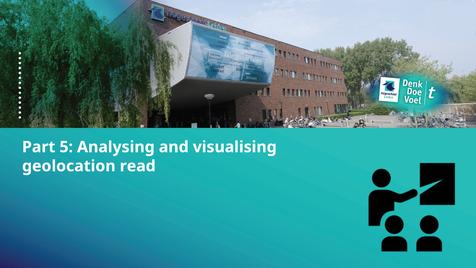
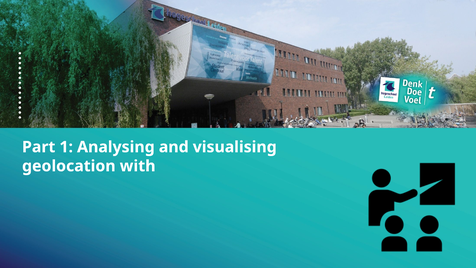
5: 5 -> 1 (66, 147)
read: read -> with (138, 166)
